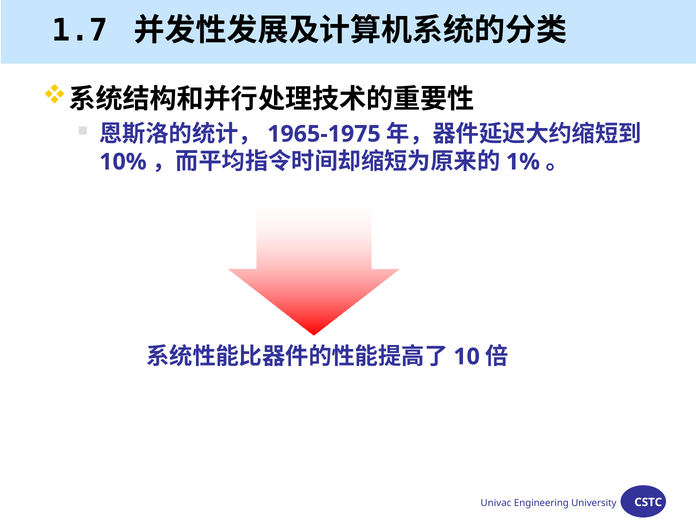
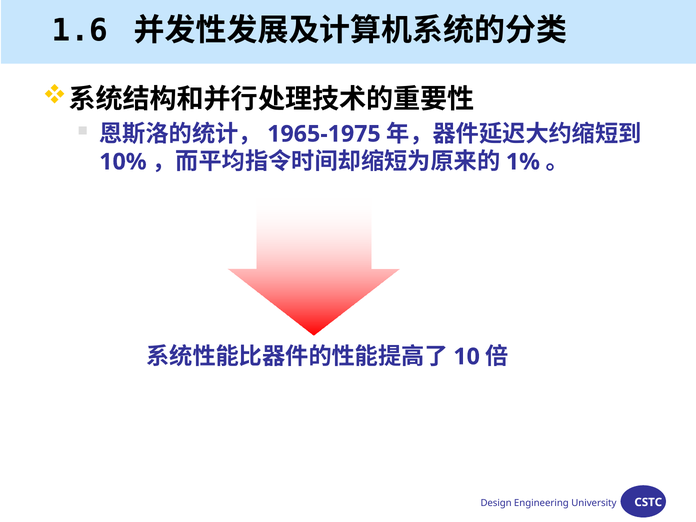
1.7: 1.7 -> 1.6 (80, 31)
Univac: Univac -> Design (496, 503)
